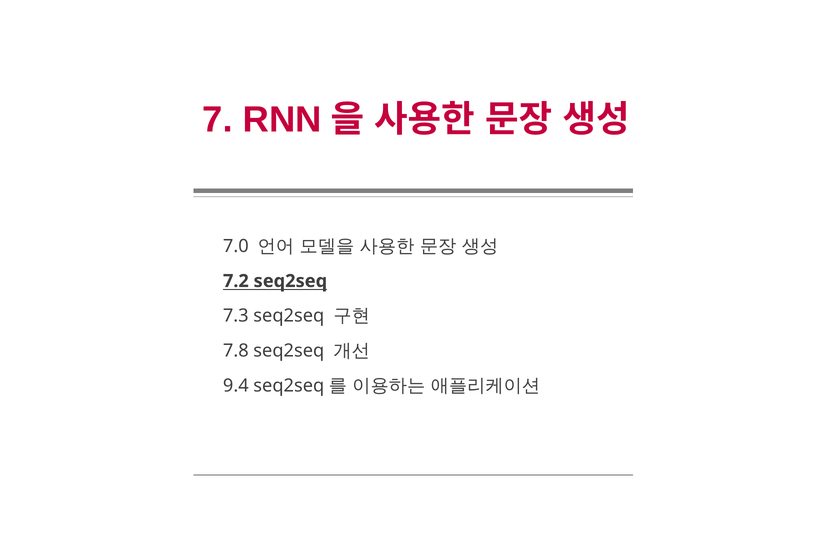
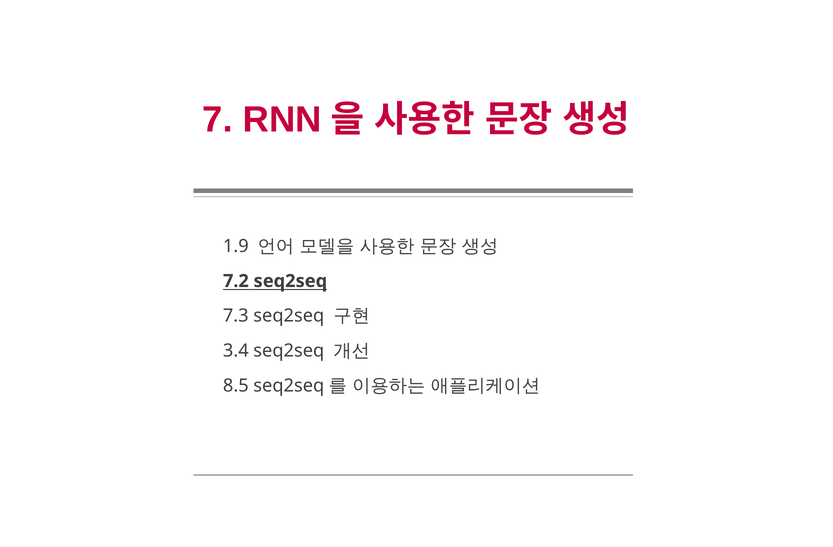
7.0: 7.0 -> 1.9 (236, 246)
7.8: 7.8 -> 3.4 (236, 351)
9.4: 9.4 -> 8.5 (236, 386)
